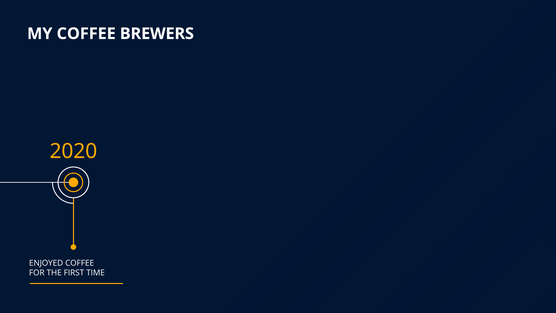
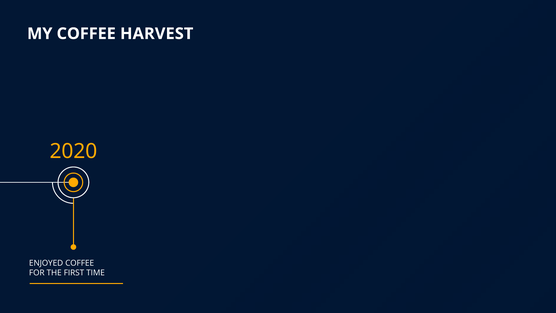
BREWERS: BREWERS -> HARVEST (157, 34)
